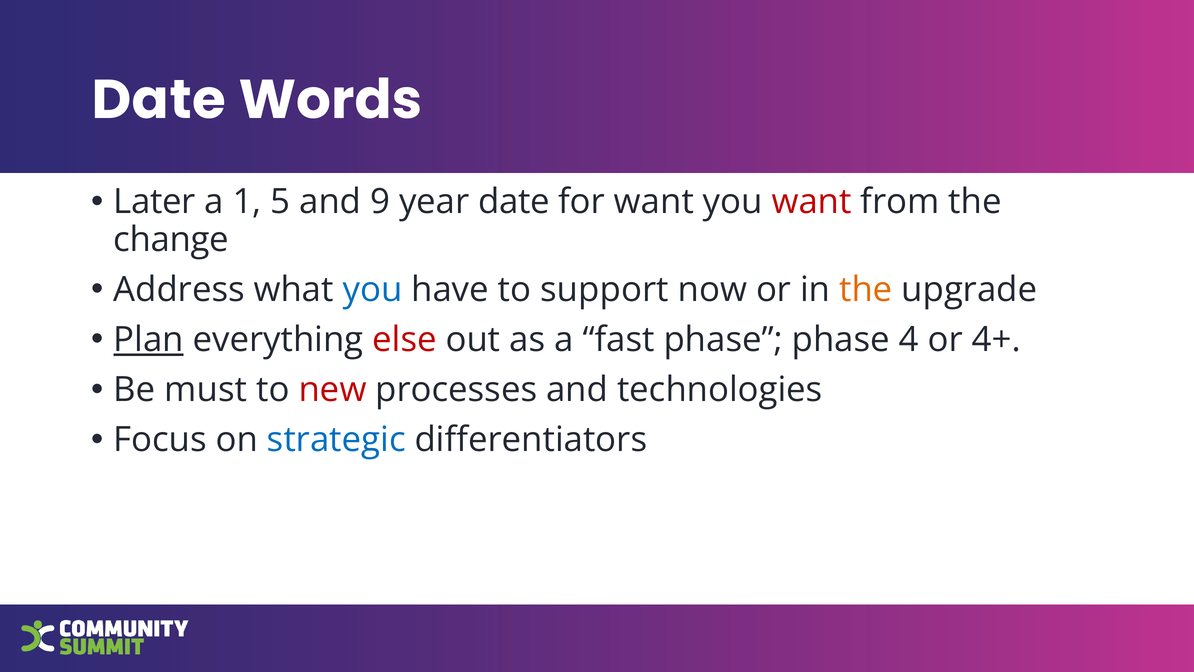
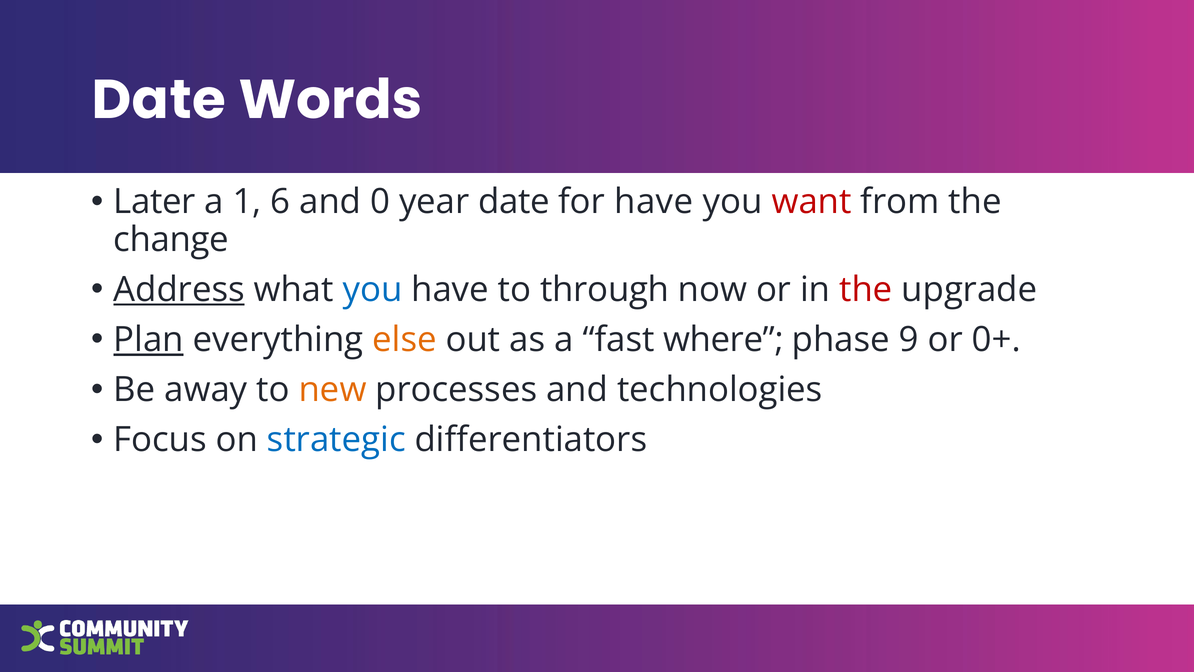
5: 5 -> 6 (280, 202)
9: 9 -> 0 (380, 202)
for want: want -> have (654, 202)
Address underline: none -> present (179, 290)
support: support -> through (605, 290)
the colour: orange -> red (866, 290)
else colour: red -> orange (405, 340)
fast phase: phase -> where (723, 340)
4: 4 -> 9 (909, 340)
4+: 4+ -> 0+ (996, 340)
must: must -> away (206, 390)
new colour: red -> orange (333, 390)
